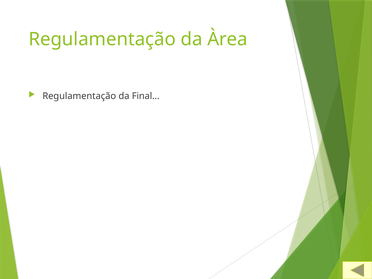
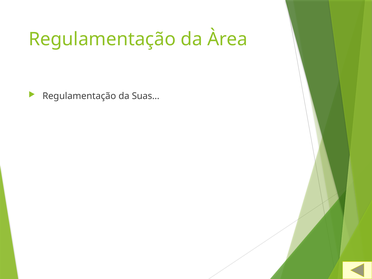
Final: Final -> Suas (146, 96)
